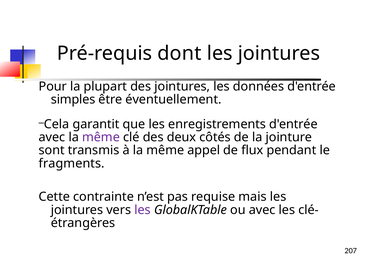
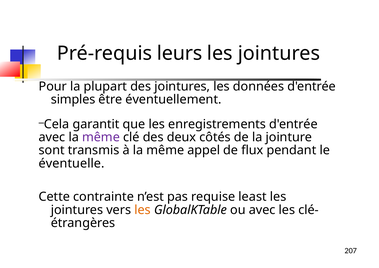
dont: dont -> leurs (180, 53)
fragments: fragments -> éventuelle (72, 163)
mais: mais -> least (253, 197)
les colour: purple -> orange (143, 210)
